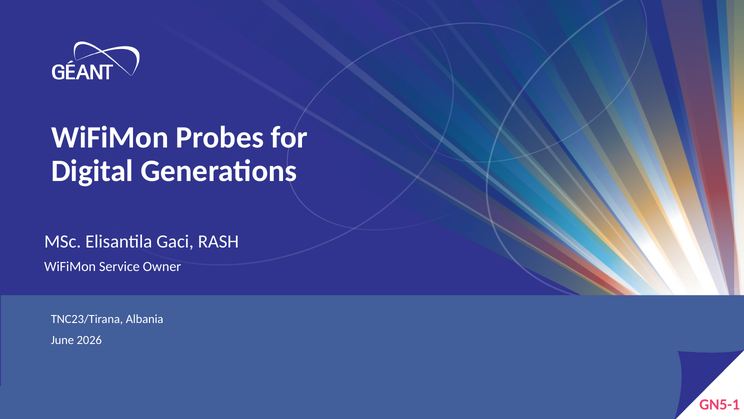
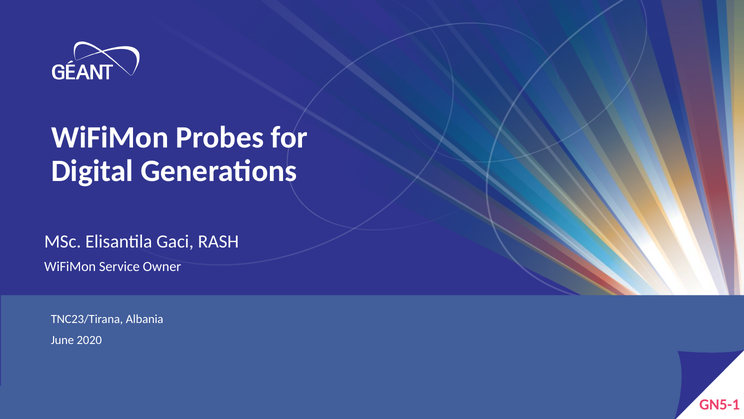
2026: 2026 -> 2020 (89, 340)
